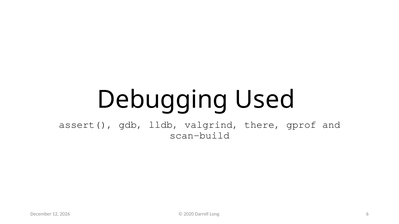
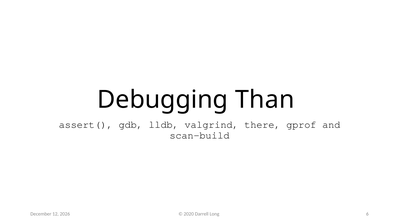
Used: Used -> Than (265, 100)
